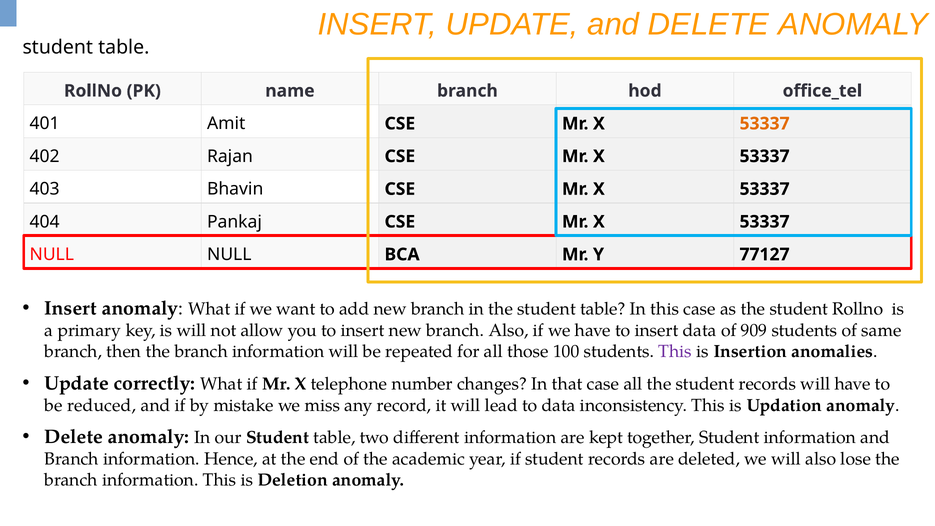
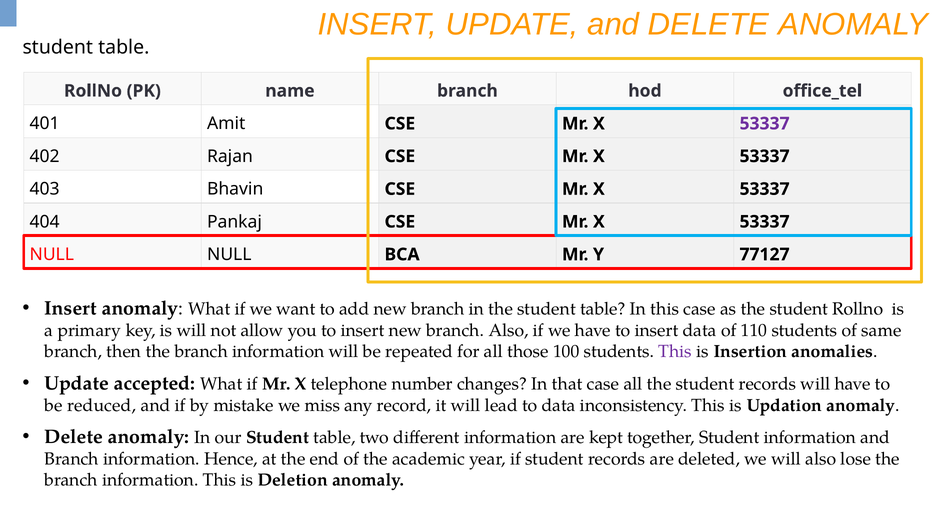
53337 colour: orange -> purple (765, 124)
909: 909 -> 110 (754, 330)
correctly: correctly -> accepted (155, 383)
